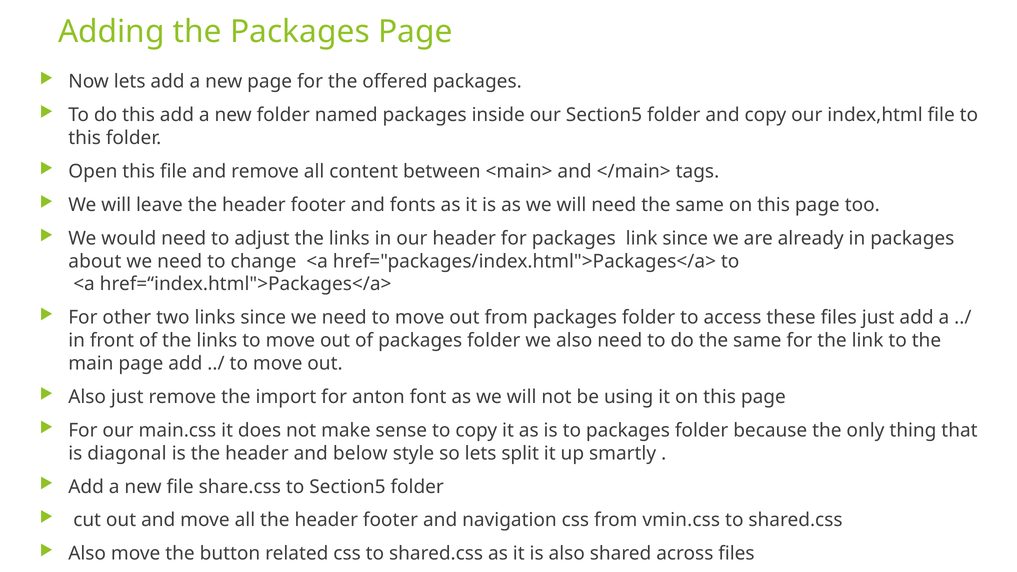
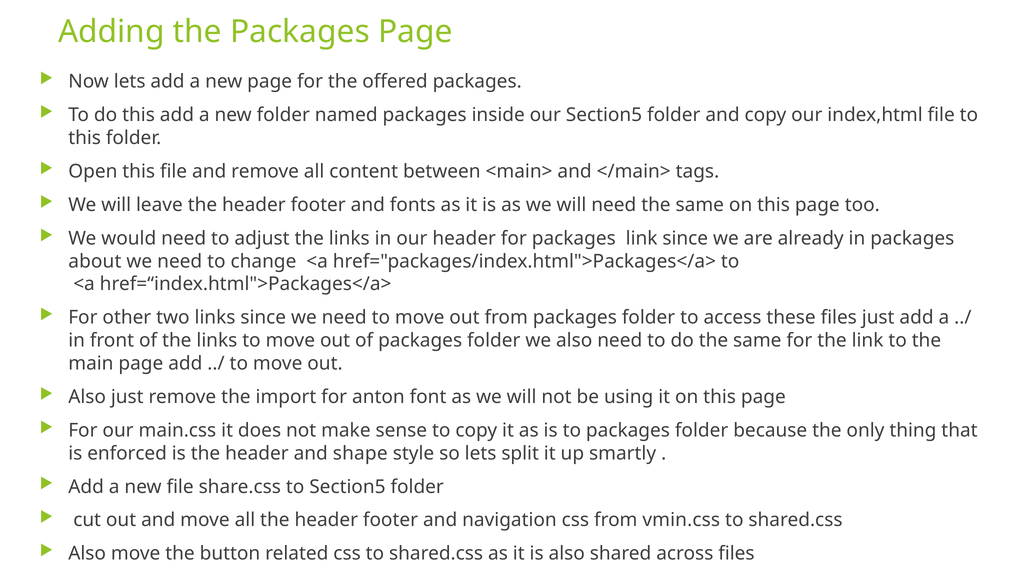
diagonal: diagonal -> enforced (127, 453)
below: below -> shape (360, 453)
